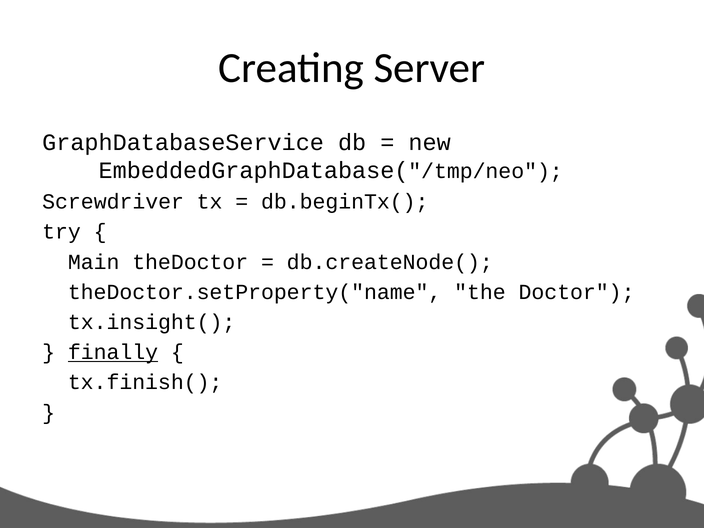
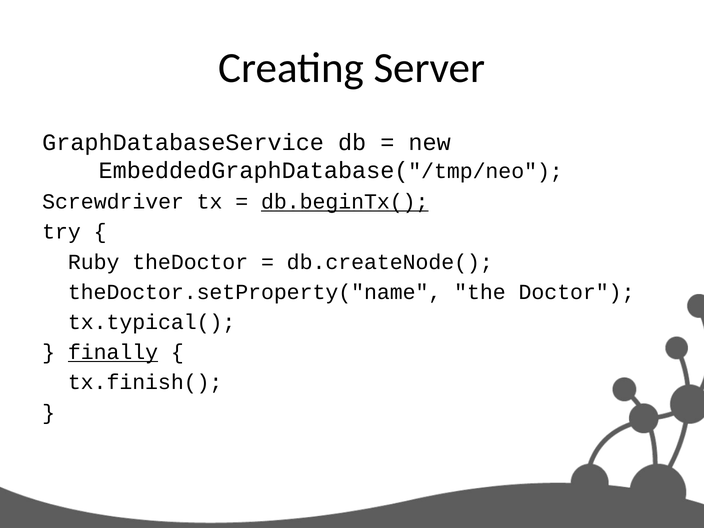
db.beginTx( underline: none -> present (345, 202)
Main: Main -> Ruby (94, 262)
tx.insight(: tx.insight( -> tx.typical( (152, 322)
